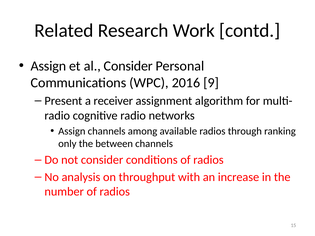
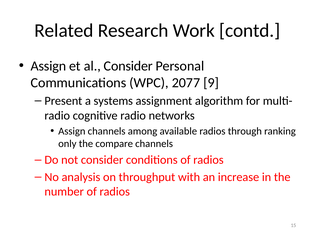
2016: 2016 -> 2077 (186, 83)
receiver: receiver -> systems (113, 101)
between: between -> compare (114, 144)
